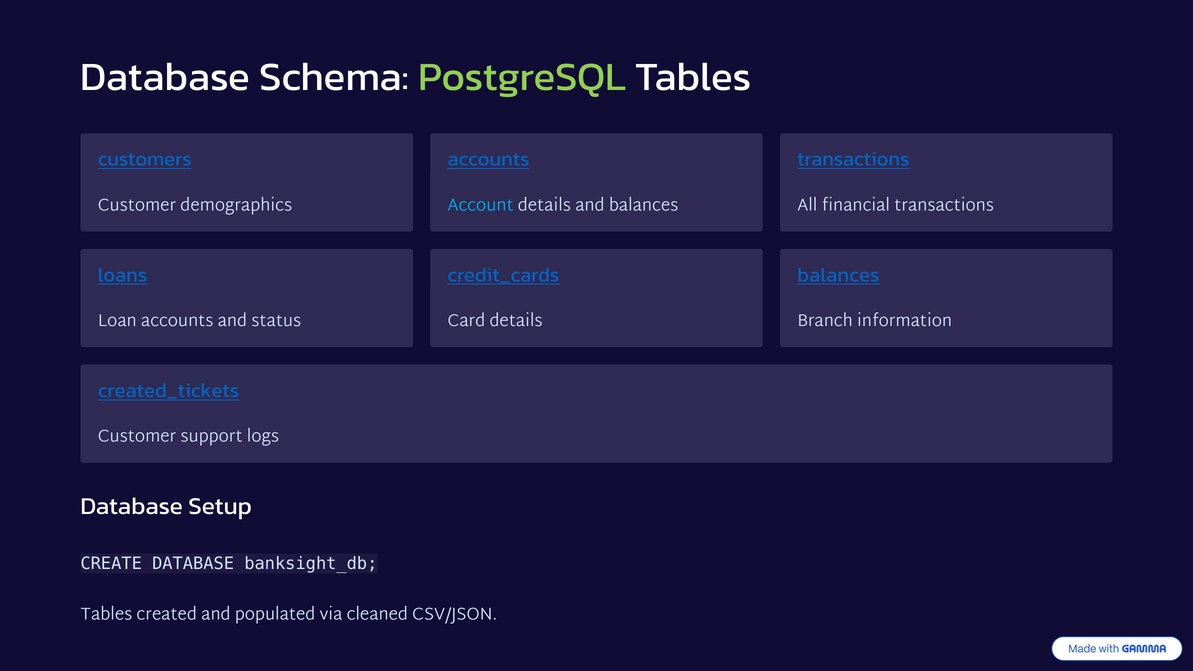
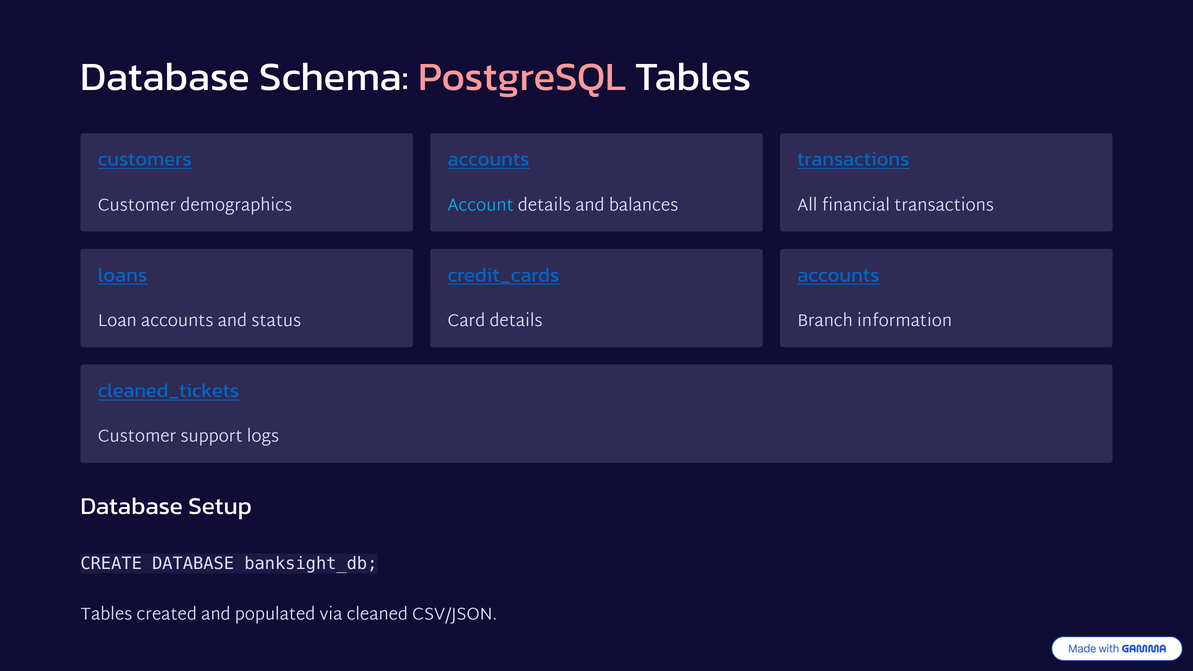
PostgreSQL colour: light green -> pink (522, 77)
balances: balances -> accounts (838, 275)
created_tickets: created_tickets -> cleaned_tickets (169, 391)
